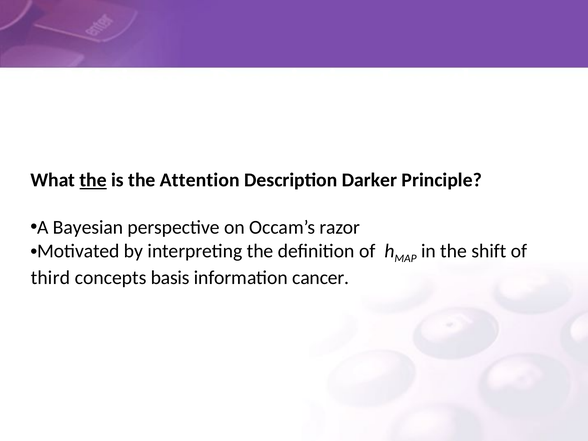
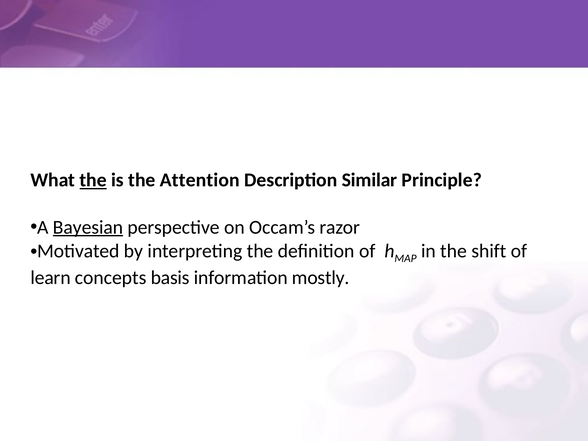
Darker: Darker -> Similar (370, 180)
Bayesian underline: none -> present (88, 228)
third: third -> learn (51, 278)
cancer: cancer -> mostly (321, 278)
